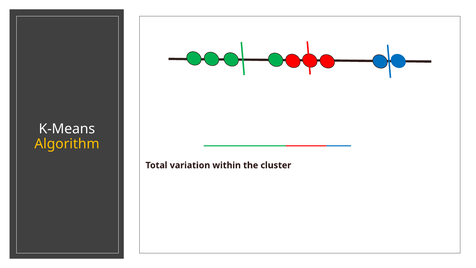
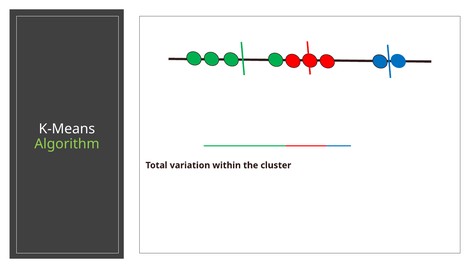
Algorithm colour: yellow -> light green (67, 144)
